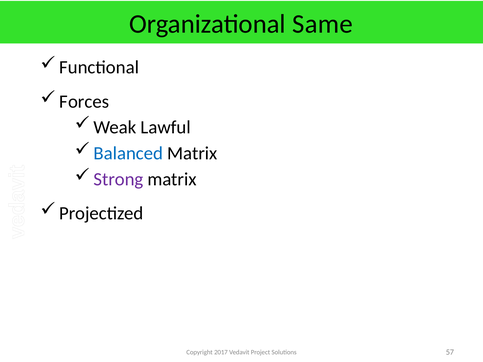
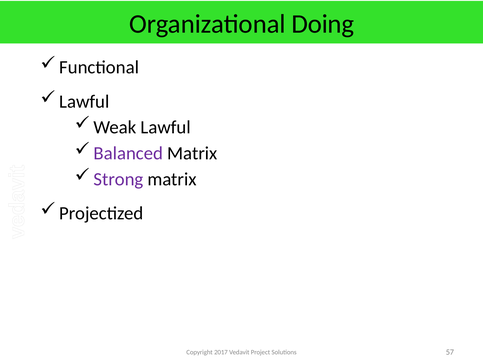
Same: Same -> Doing (323, 24)
Forces: Forces -> Lawful (84, 102)
Balanced colour: blue -> purple (128, 153)
